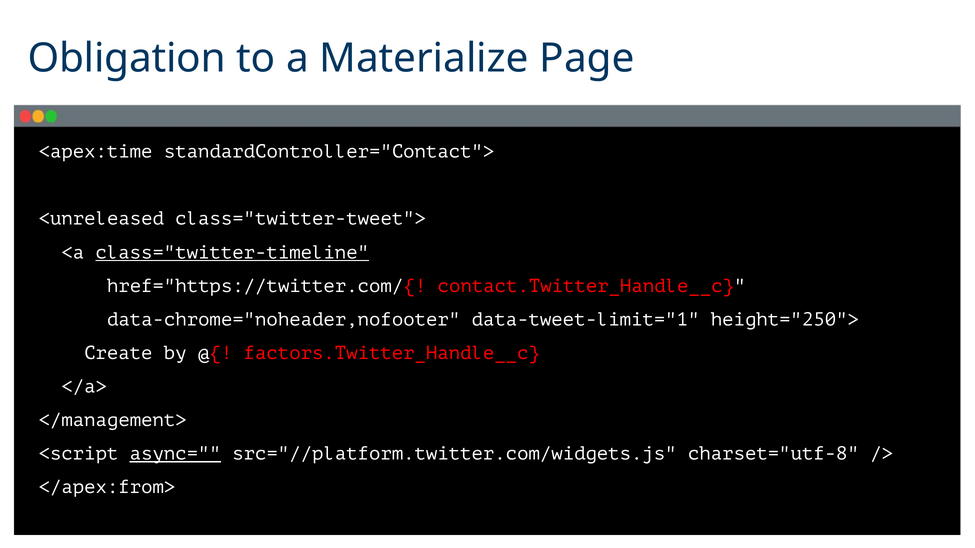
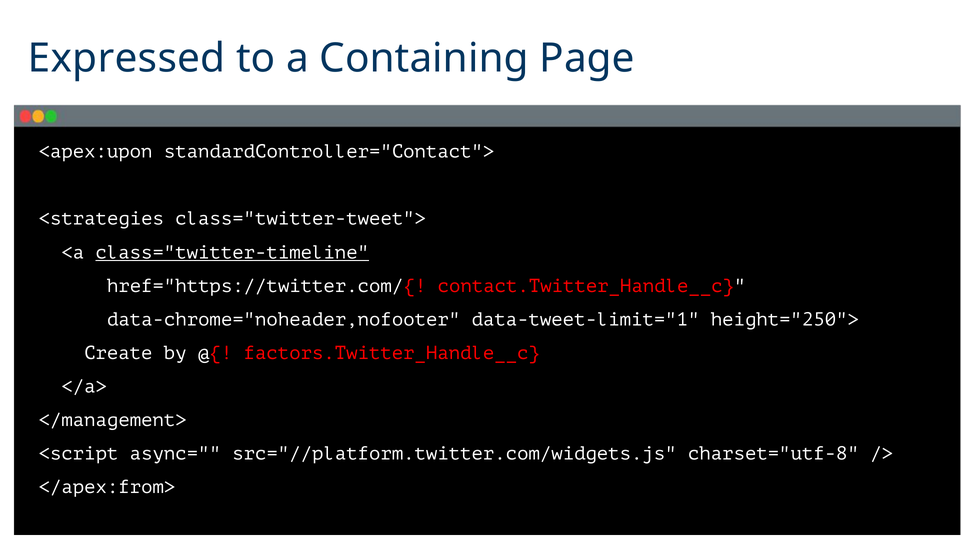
Obligation: Obligation -> Expressed (127, 58)
Materialize: Materialize -> Containing (424, 58)
<apex:time: <apex:time -> <apex:upon (96, 152)
<unreleased: <unreleased -> <strategies (101, 219)
async= underline: present -> none (175, 454)
